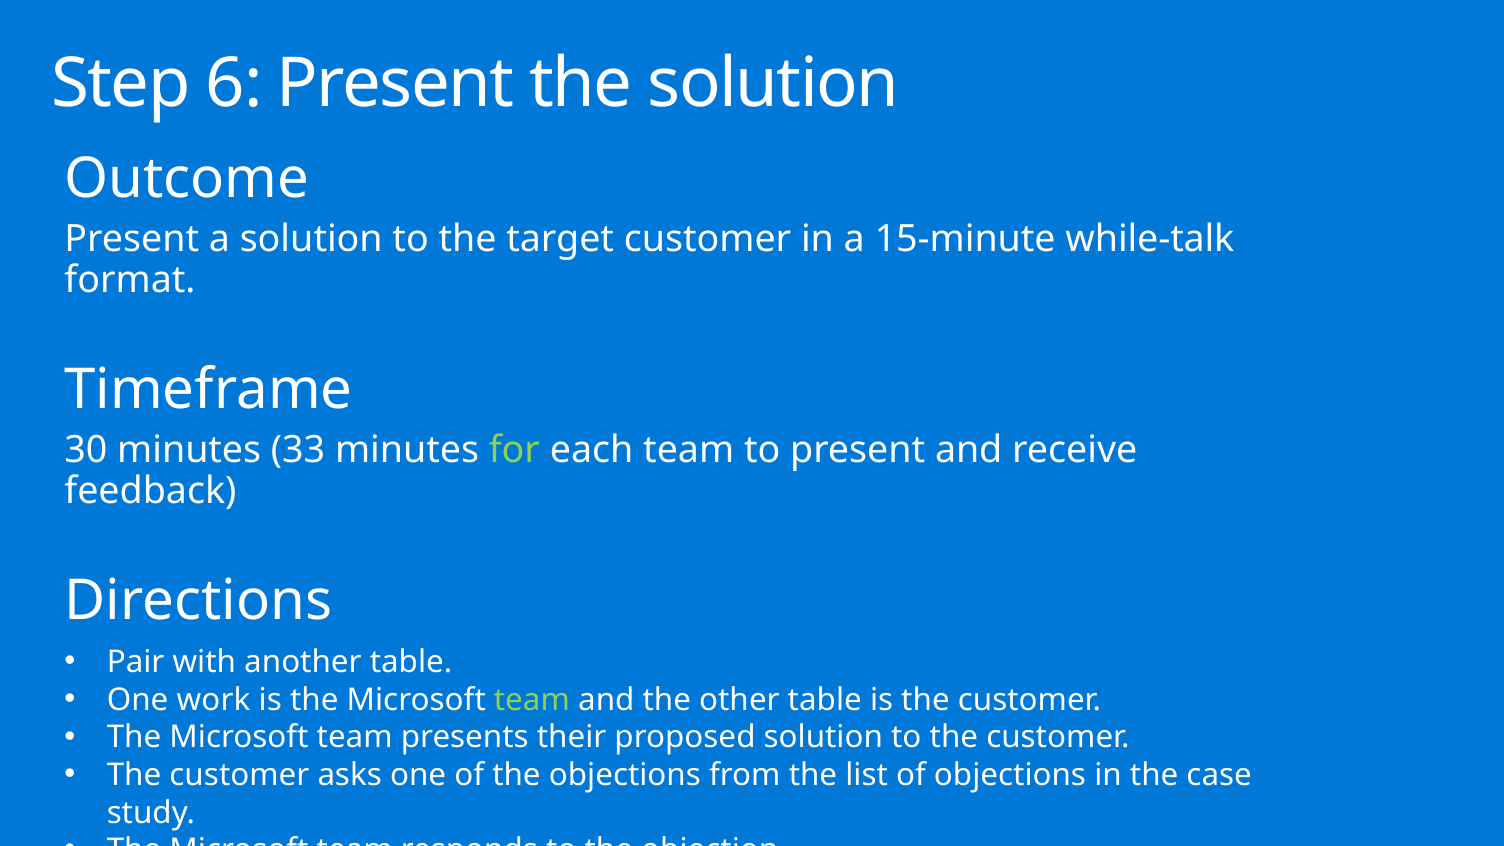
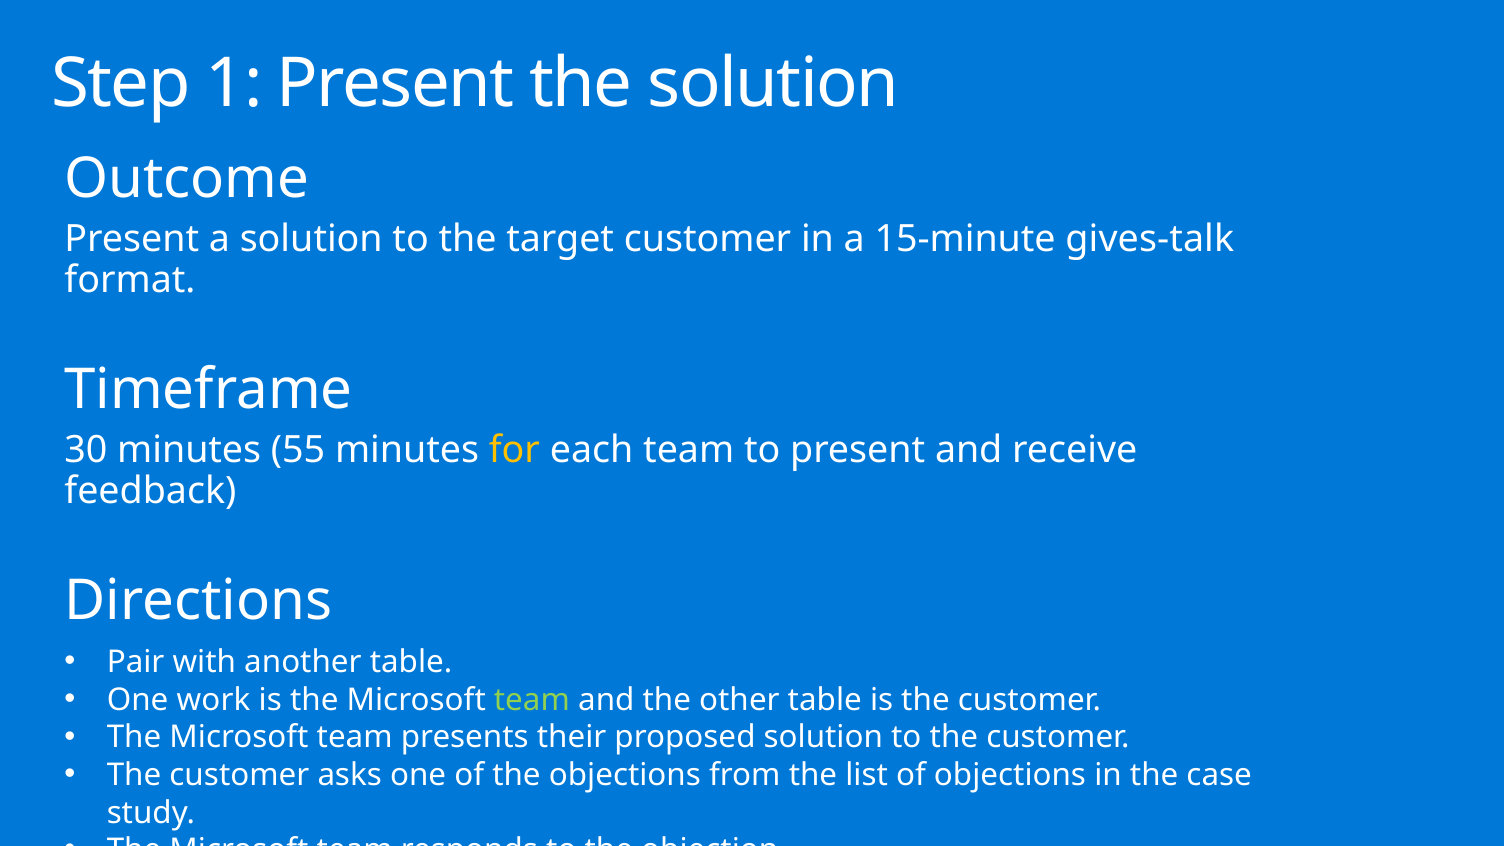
6: 6 -> 1 (234, 84)
while-talk: while-talk -> gives-talk (1150, 239)
33: 33 -> 55 (298, 450)
for colour: light green -> yellow (514, 450)
